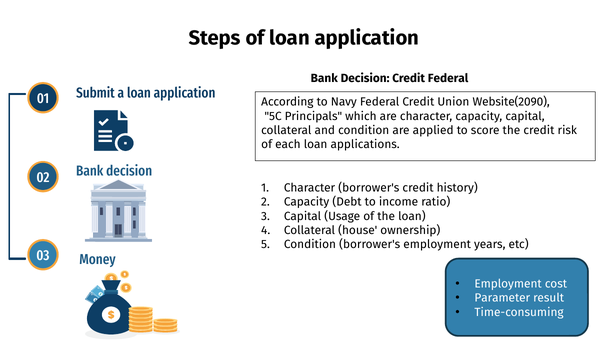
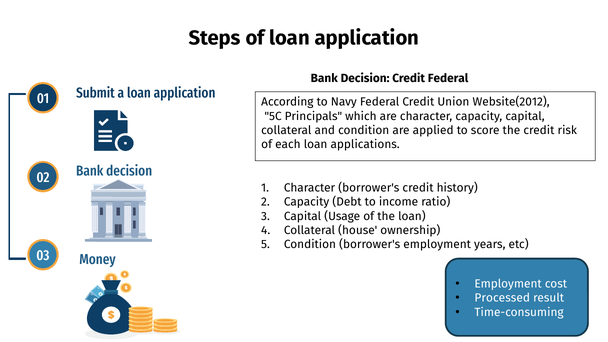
Website(2090: Website(2090 -> Website(2012 (511, 102)
Parameter: Parameter -> Processed (502, 298)
